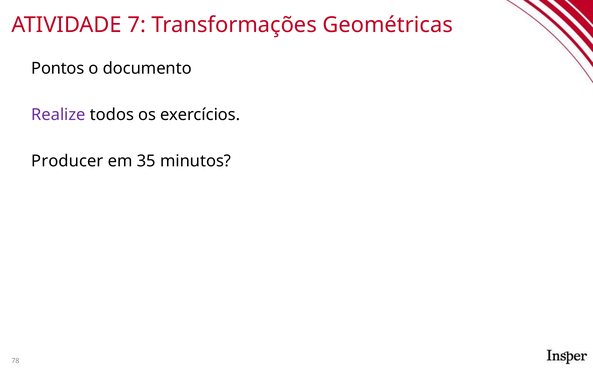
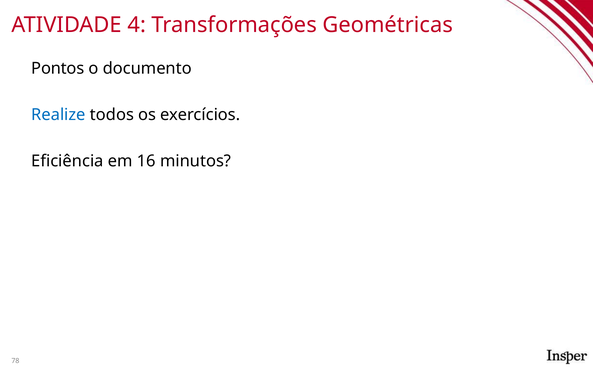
7: 7 -> 4 (137, 25)
Realize colour: purple -> blue (58, 115)
Producer: Producer -> Eficiência (67, 161)
35: 35 -> 16 (146, 161)
